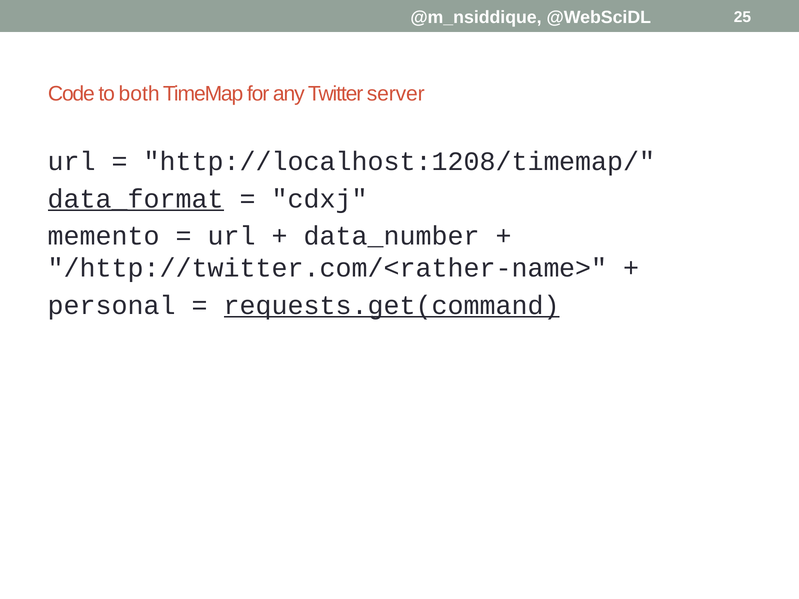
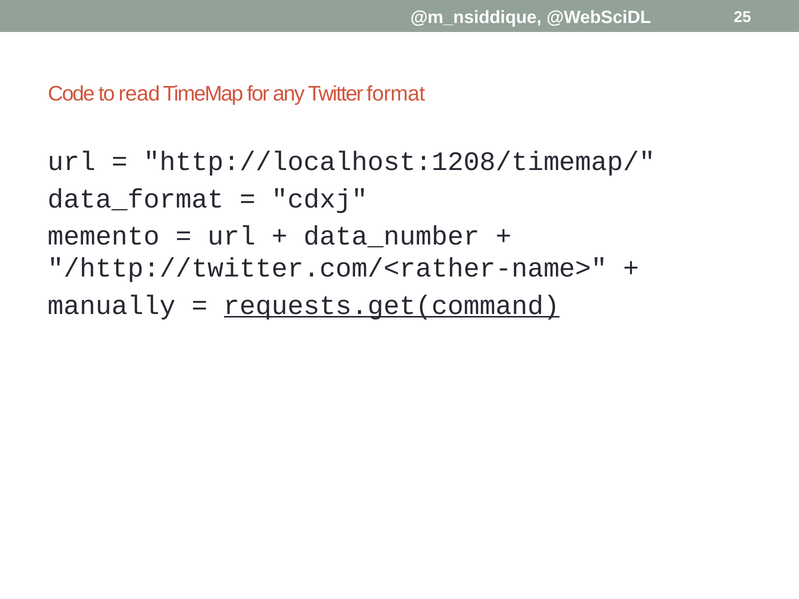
both: both -> read (139, 94)
server: server -> format (396, 94)
data_format underline: present -> none (136, 199)
personal: personal -> manually (112, 305)
